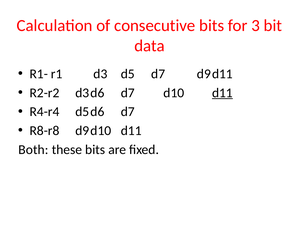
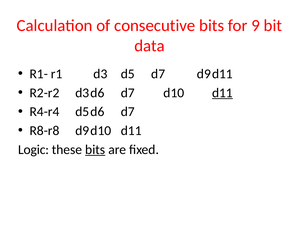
3: 3 -> 9 (256, 25)
Both: Both -> Logic (34, 150)
bits underline: none -> present (95, 150)
